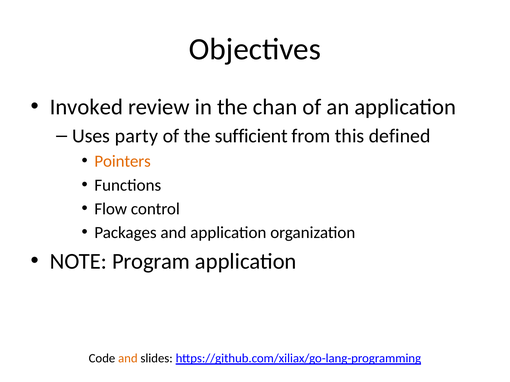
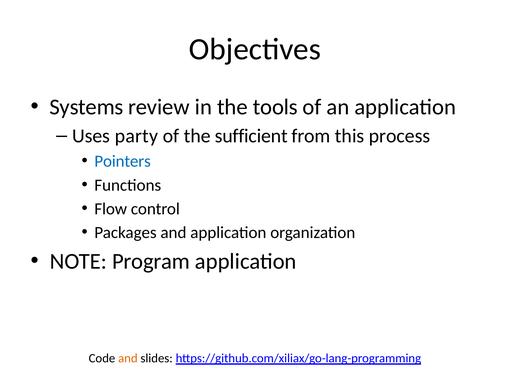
Invoked: Invoked -> Systems (86, 107)
chan: chan -> tools (275, 107)
defined: defined -> process (400, 136)
Pointers colour: orange -> blue (123, 162)
